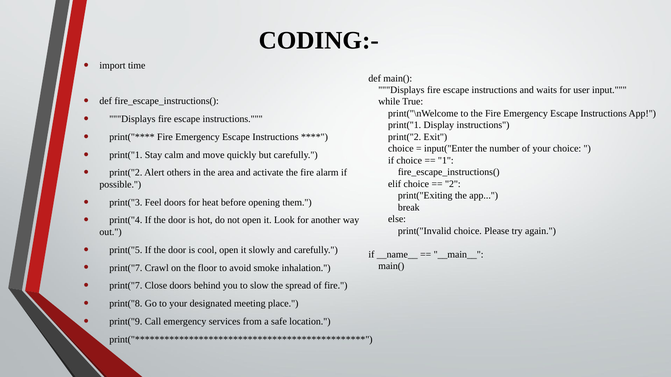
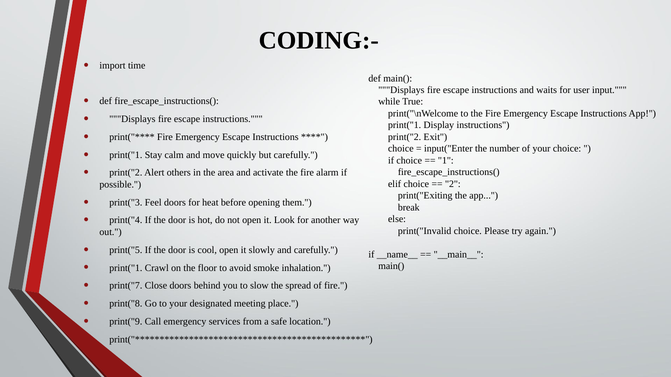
print("7: print("7 -> print("1 (126, 268)
